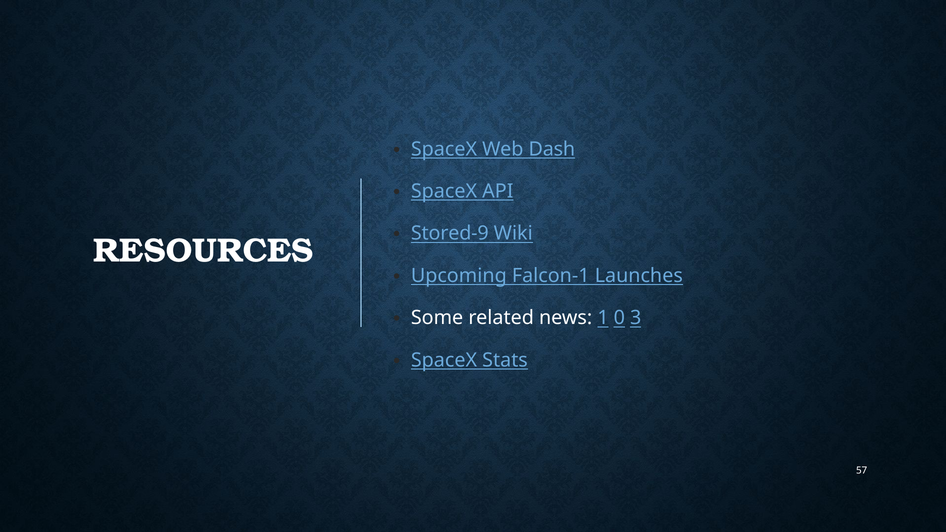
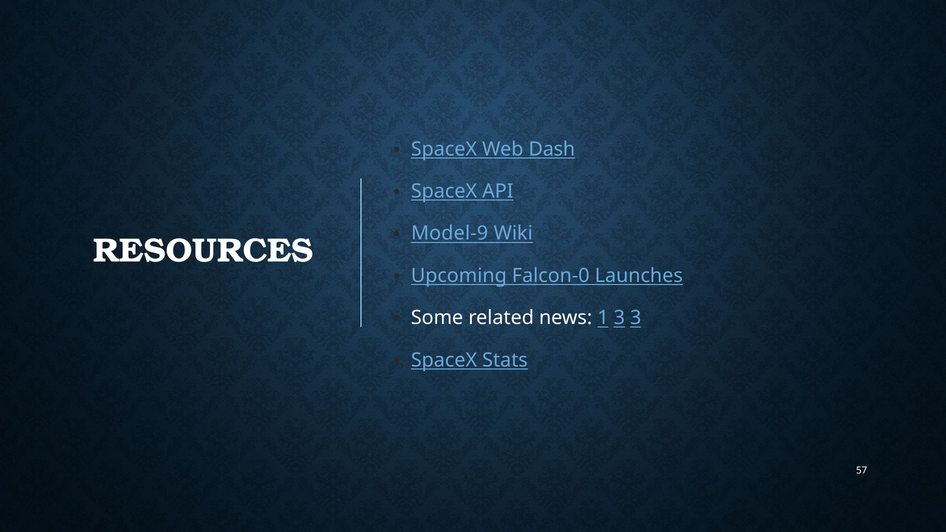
Stored-9: Stored-9 -> Model-9 (450, 233)
Falcon-1: Falcon-1 -> Falcon-0 (551, 276)
1 0: 0 -> 3 (619, 318)
